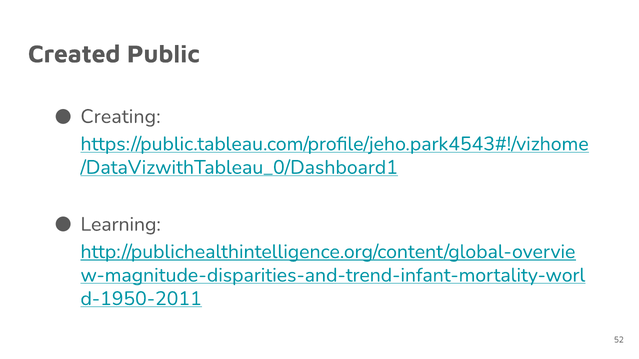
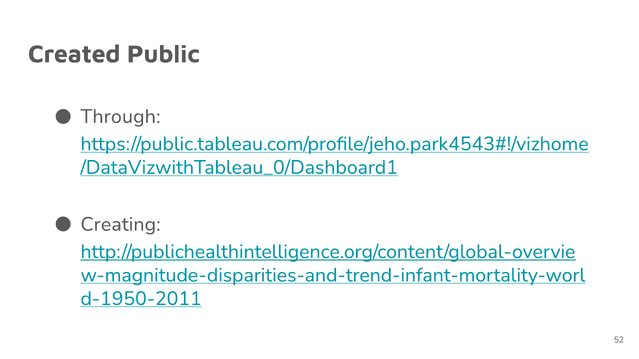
Creating: Creating -> Through (121, 117)
Learning: Learning -> Creating (121, 225)
